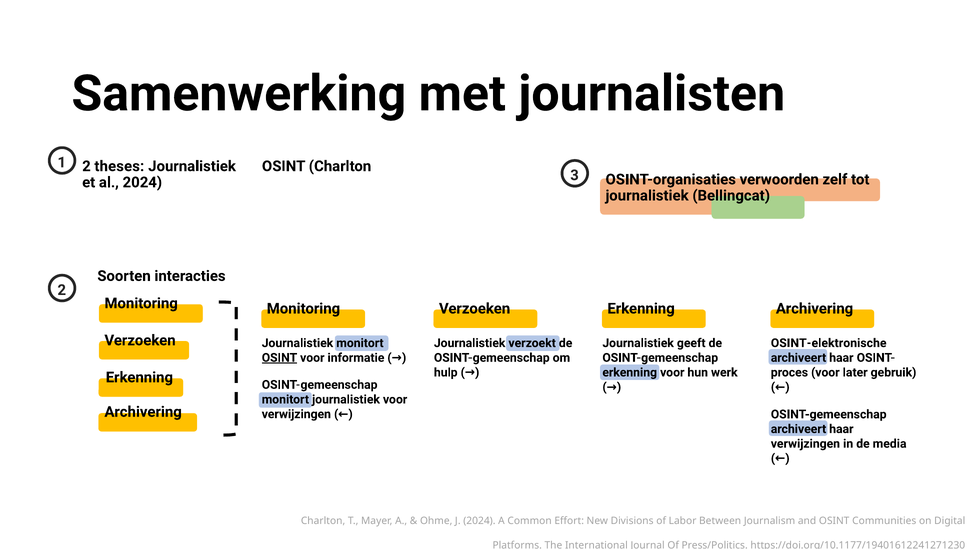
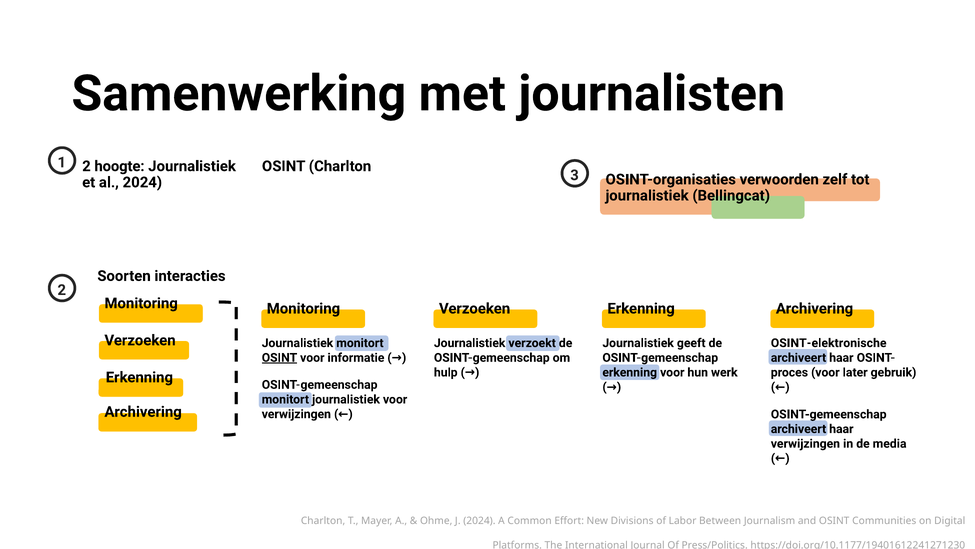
theses: theses -> hoogte (119, 166)
